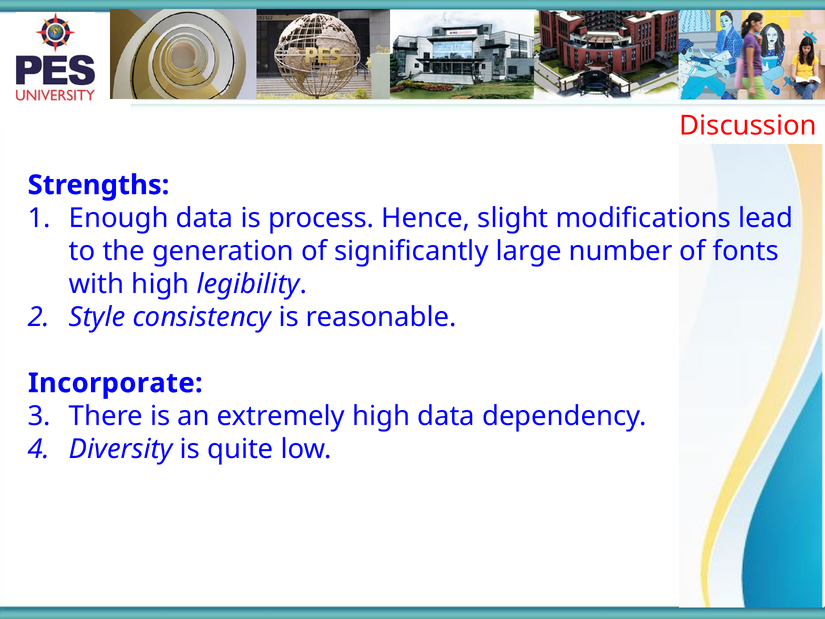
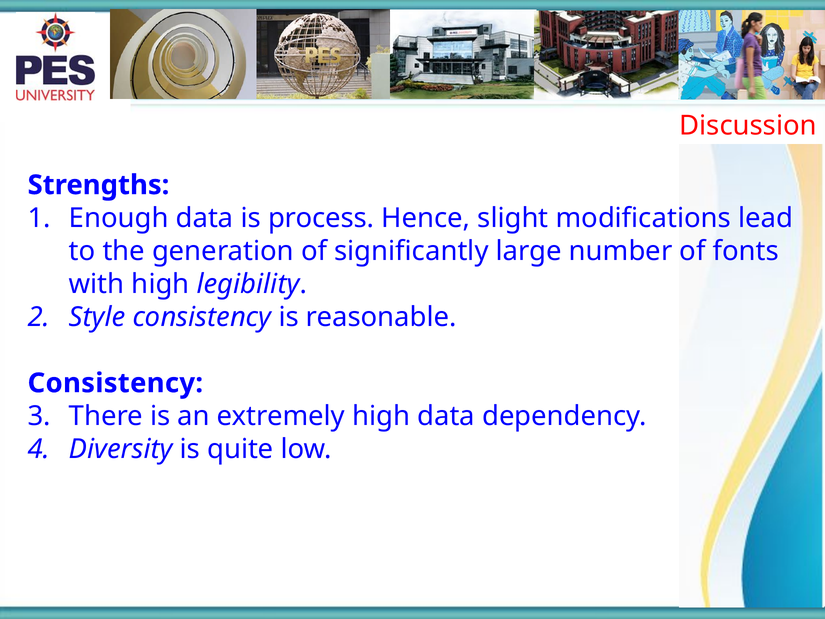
Incorporate: Incorporate -> Consistency (115, 383)
